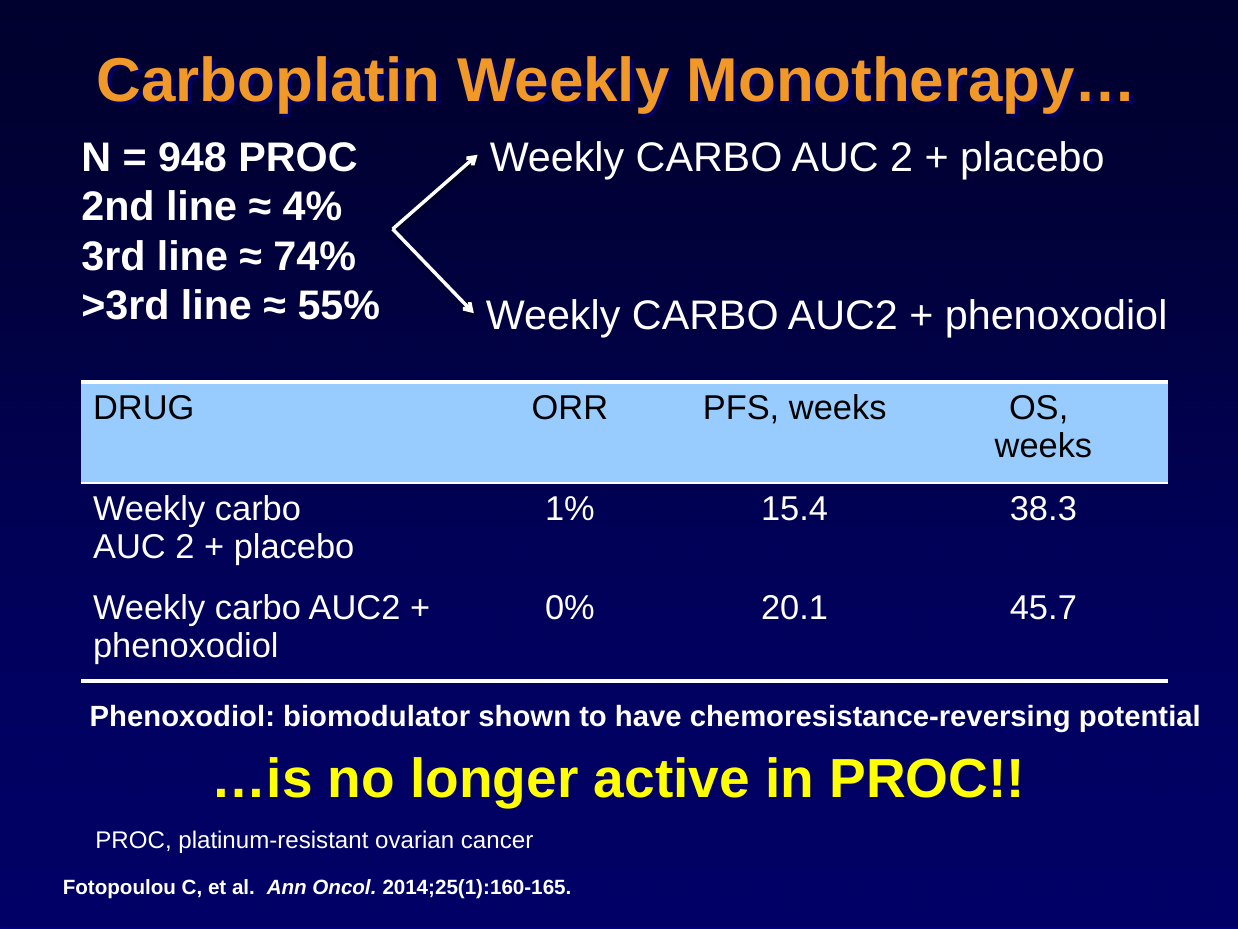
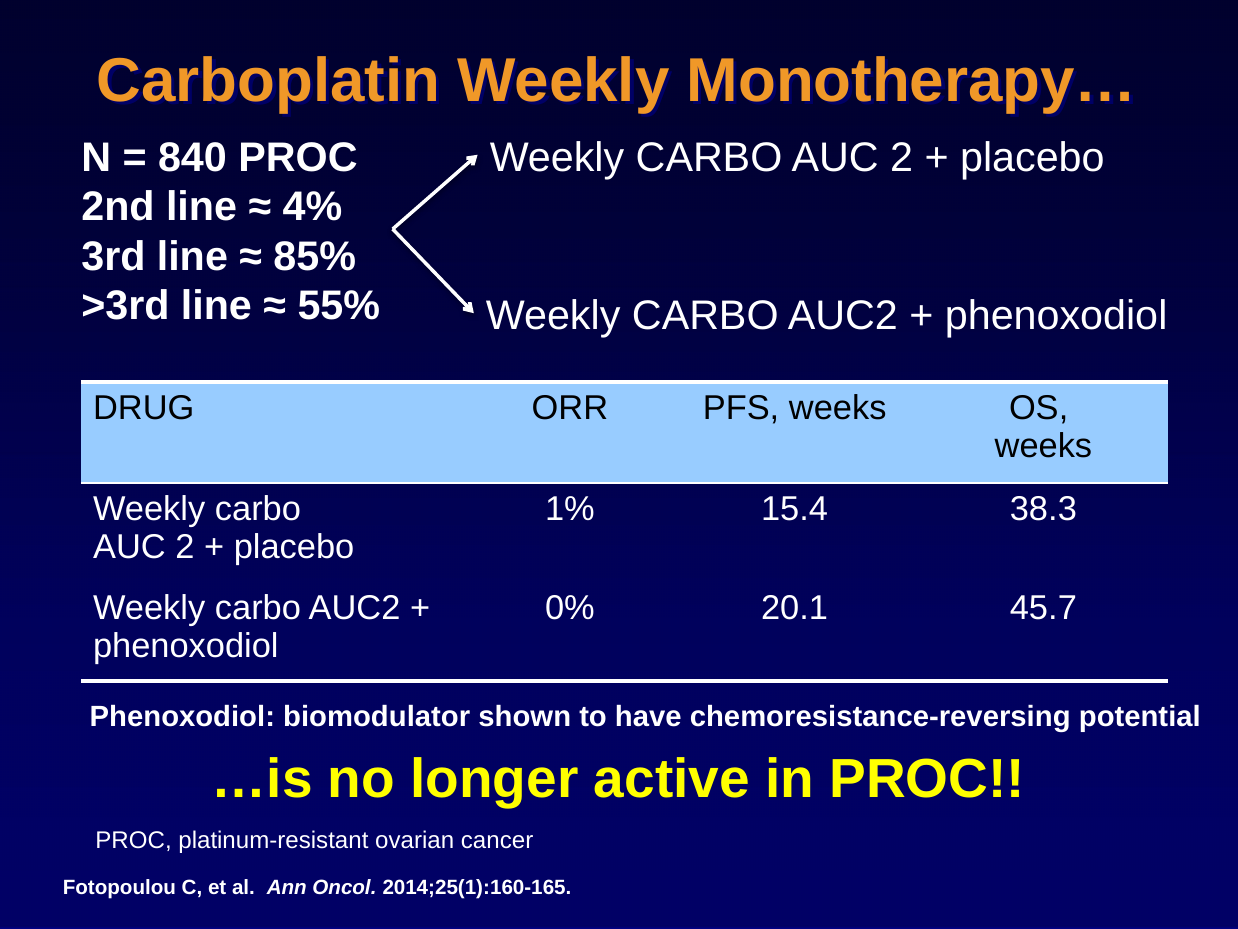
948: 948 -> 840 (192, 158)
74%: 74% -> 85% (315, 257)
